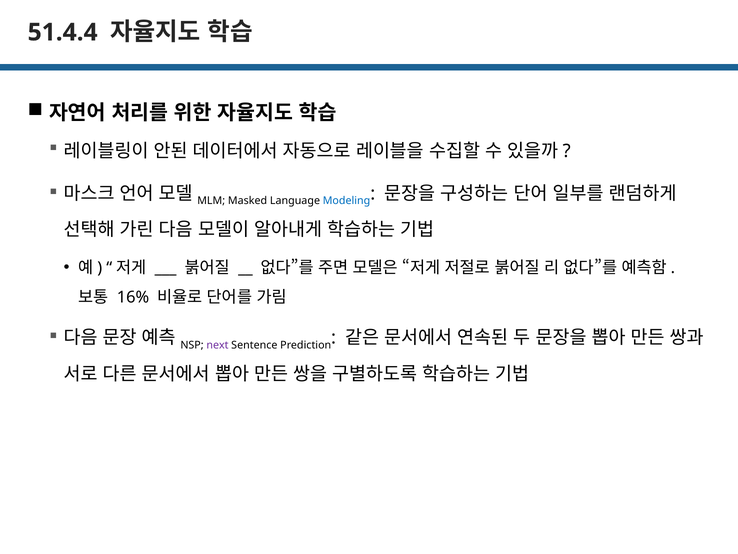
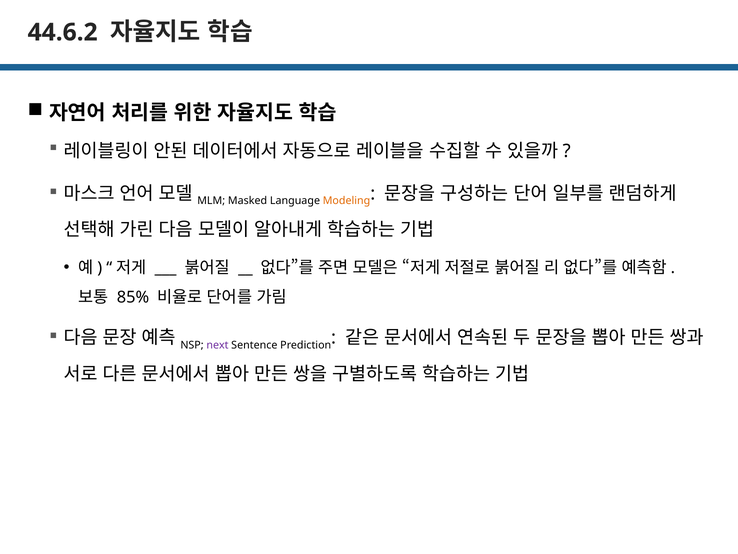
51.4.4: 51.4.4 -> 44.6.2 (63, 32)
Modeling colour: blue -> orange (347, 201)
16%: 16% -> 85% (133, 297)
